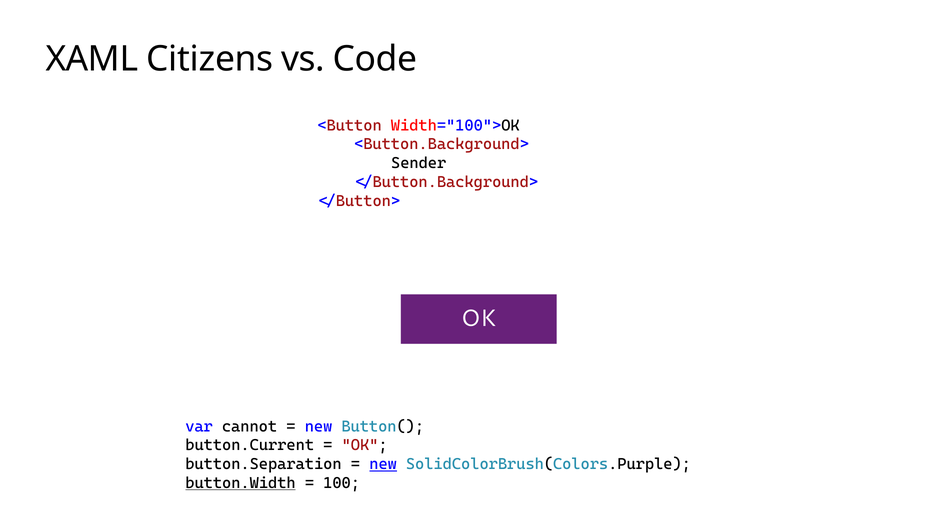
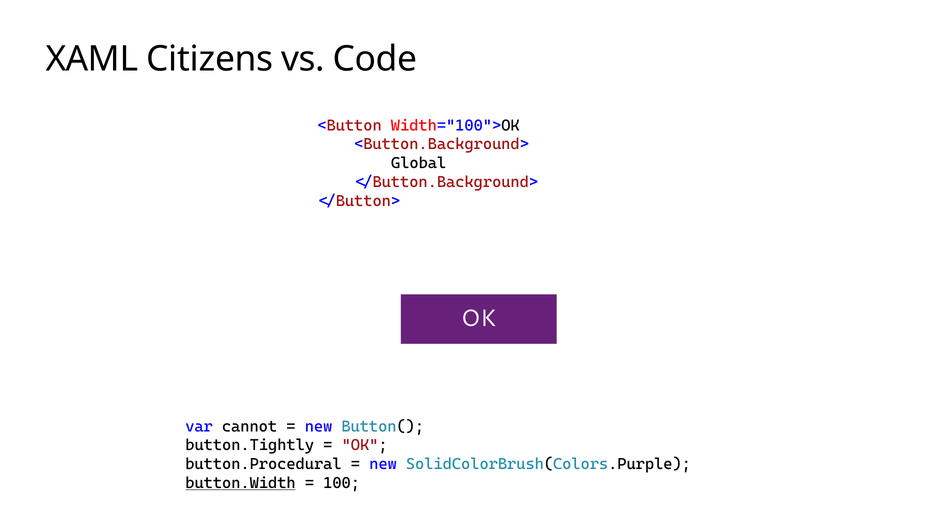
Sender: Sender -> Global (419, 163)
button.Current: button.Current -> button.Tightly (250, 446)
button.Separation: button.Separation -> button.Procedural (263, 465)
new underline: present -> none (383, 465)
